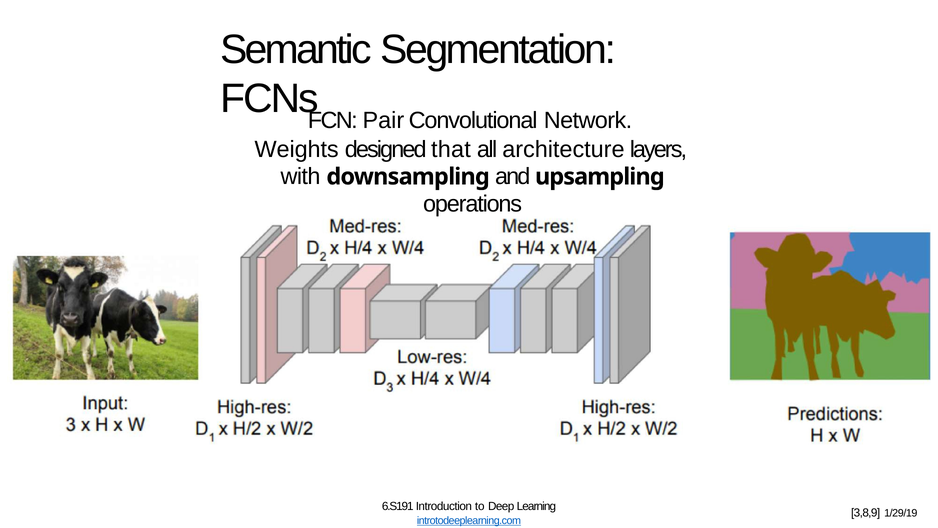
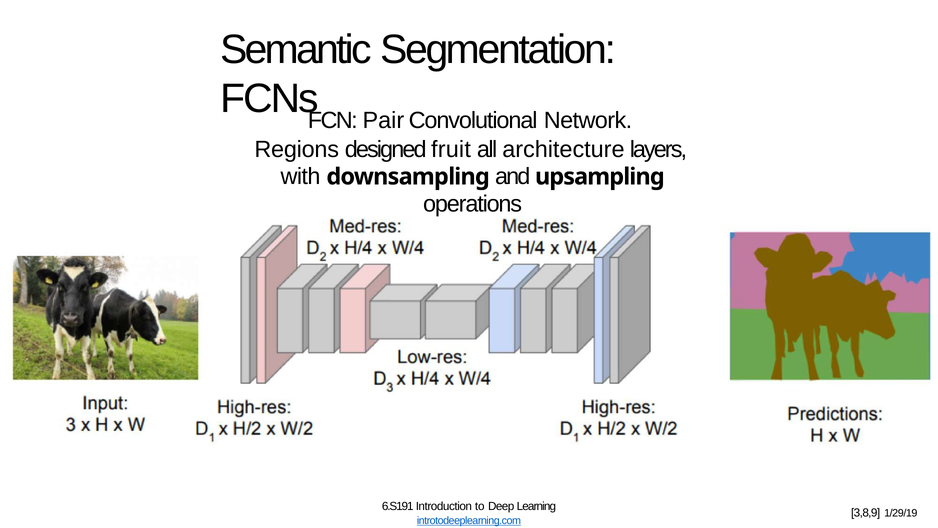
Weights: Weights -> Regions (297, 149)
that: that -> fruit (451, 149)
